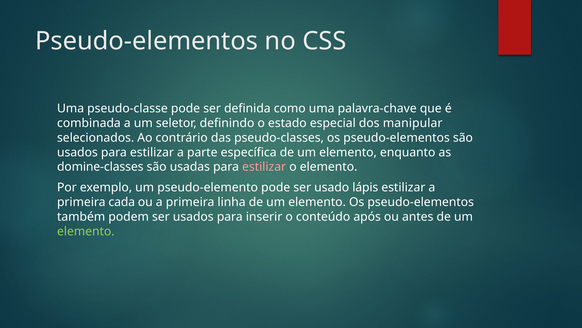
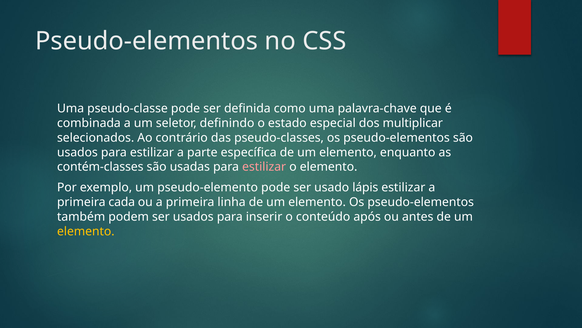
manipular: manipular -> multiplicar (413, 123)
domine-classes: domine-classes -> contém-classes (100, 167)
elemento colour: light green -> yellow (86, 231)
